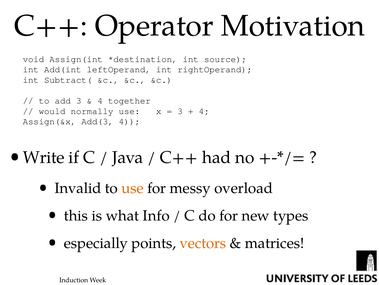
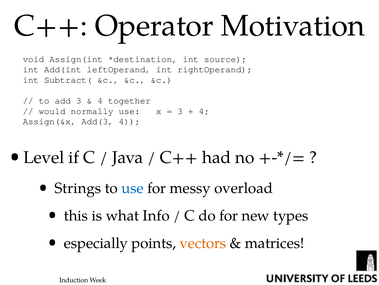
Write: Write -> Level (44, 157)
Invalid: Invalid -> Strings (78, 188)
use colour: orange -> blue (133, 188)
